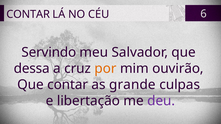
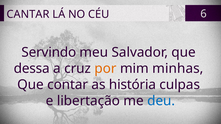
CONTAR: CONTAR -> CANTAR (28, 14)
ouvirão: ouvirão -> minhas (178, 69)
grande: grande -> história (132, 85)
deu colour: purple -> blue (161, 101)
